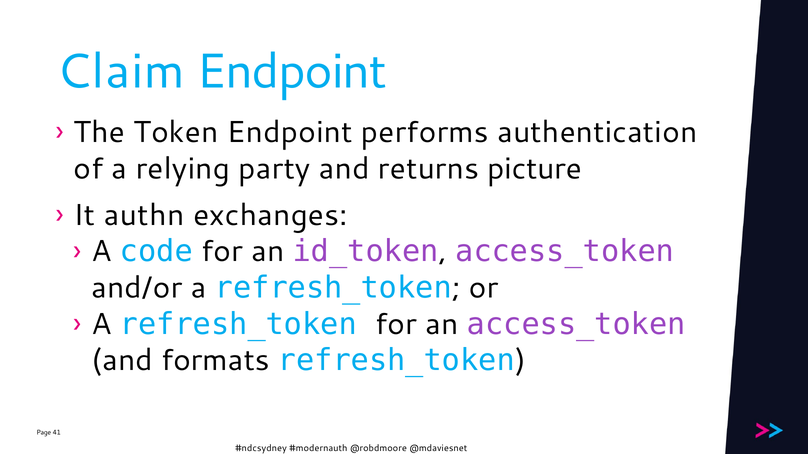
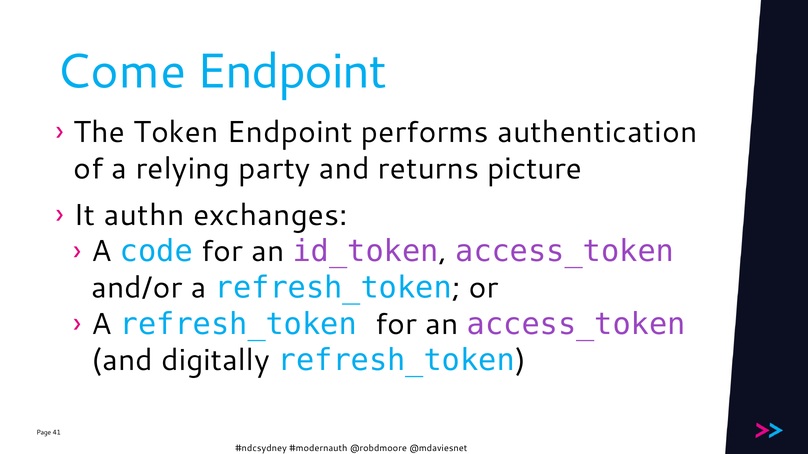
Claim: Claim -> Come (121, 72)
formats: formats -> digitally (216, 361)
